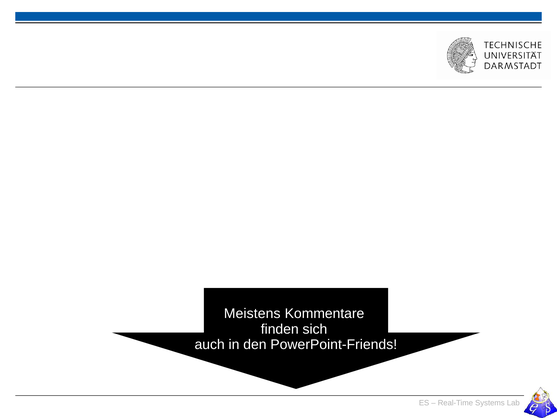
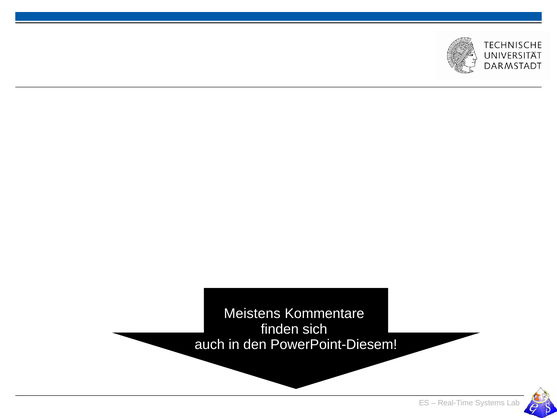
PowerPoint-Friends: PowerPoint-Friends -> PowerPoint-Diesem (334, 344)
